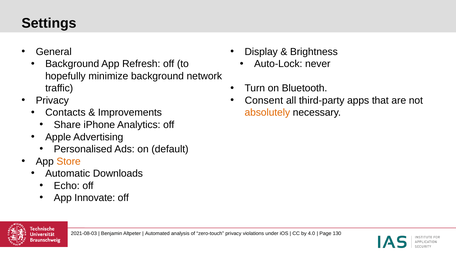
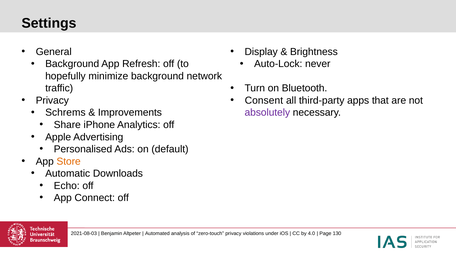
Contacts: Contacts -> Schrems (65, 112)
absolutely colour: orange -> purple (267, 112)
Innovate: Innovate -> Connect (95, 198)
